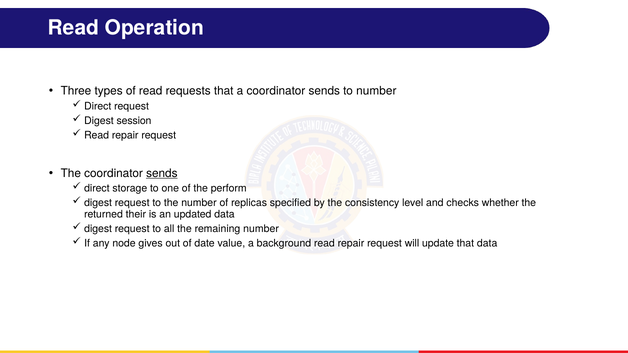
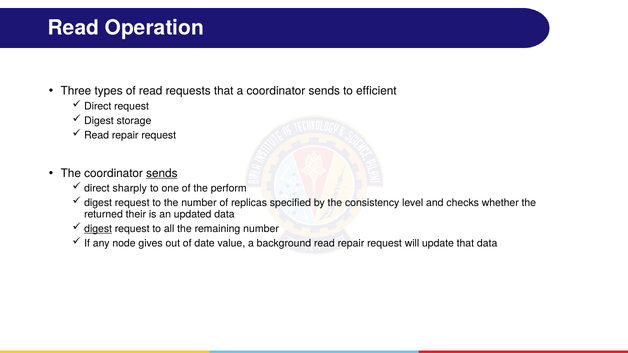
to number: number -> efficient (376, 91)
session: session -> storage (134, 121)
storage: storage -> sharply (130, 189)
digest underline: none -> present (98, 229)
